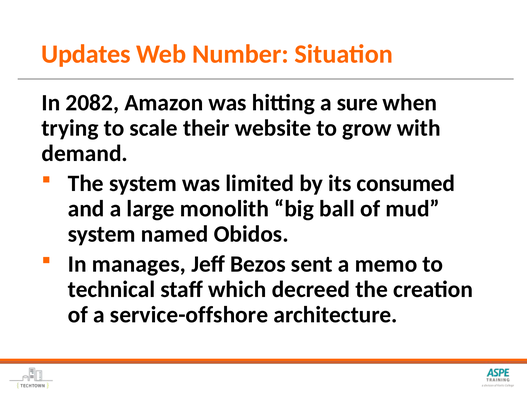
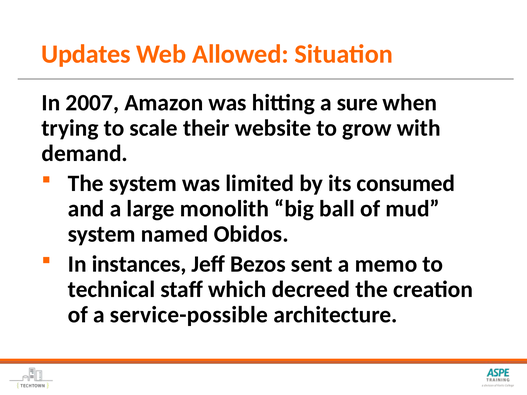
Number: Number -> Allowed (240, 54)
2082: 2082 -> 2007 (92, 103)
manages: manages -> instances (139, 264)
service-offshore: service-offshore -> service-possible (189, 315)
